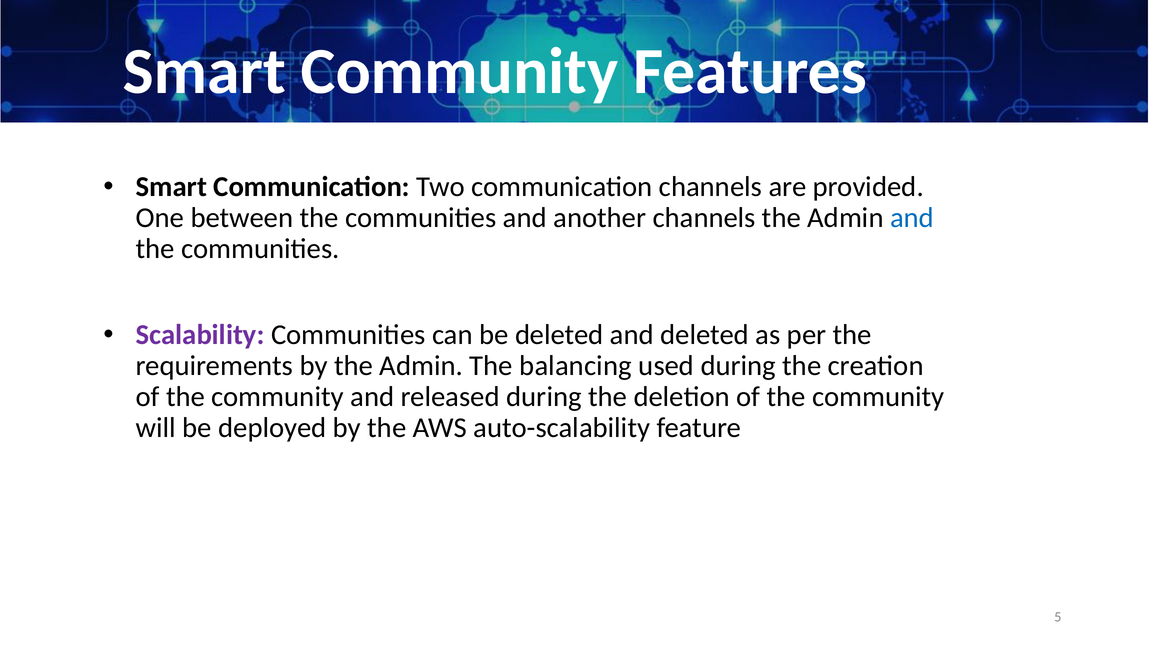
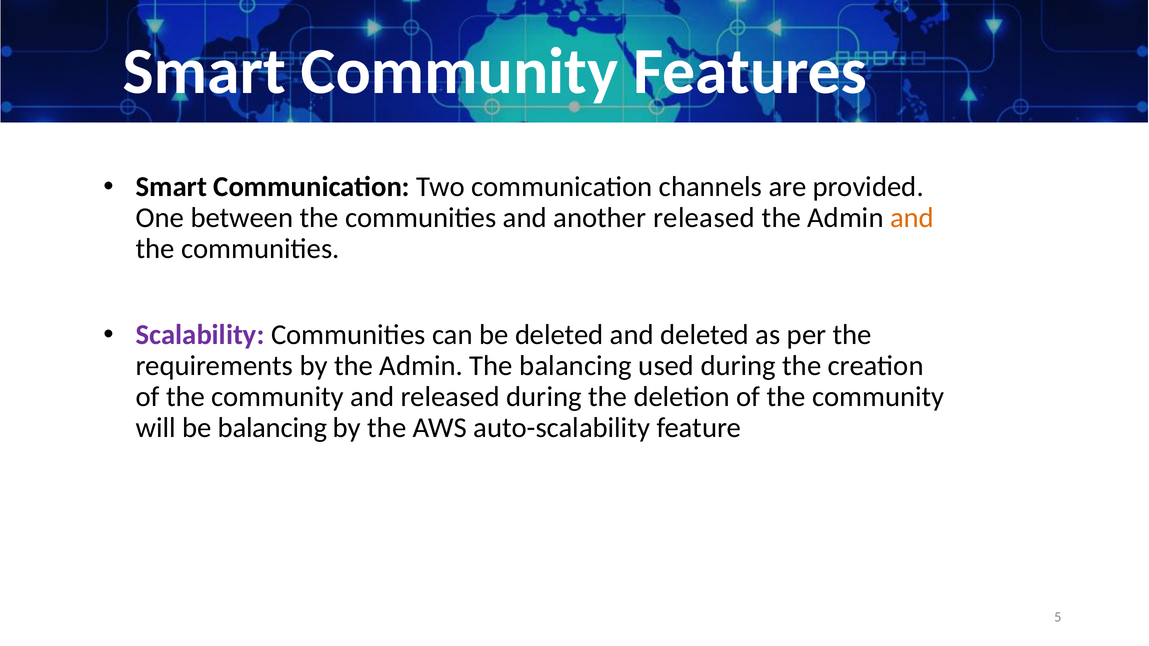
another channels: channels -> released (704, 218)
and colour: blue -> orange (912, 218)
be deployed: deployed -> balancing (272, 428)
